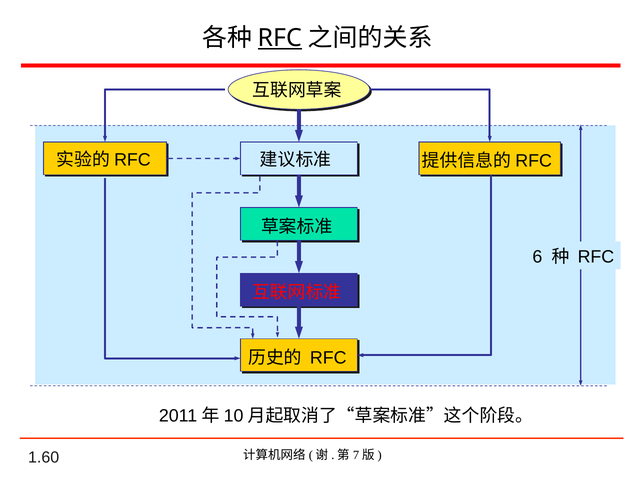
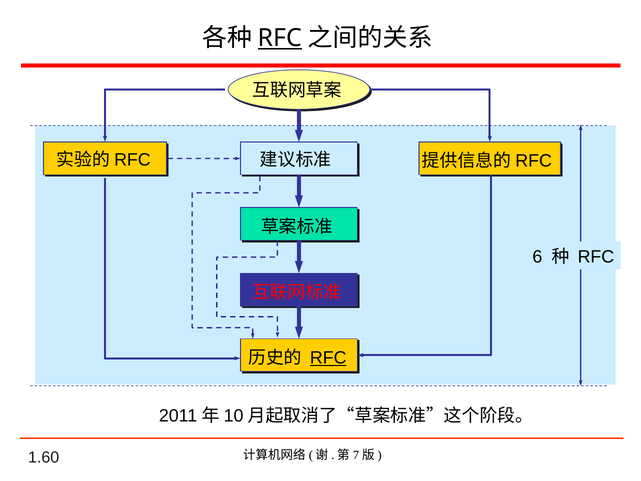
RFC underline: none -> present (328, 358)
